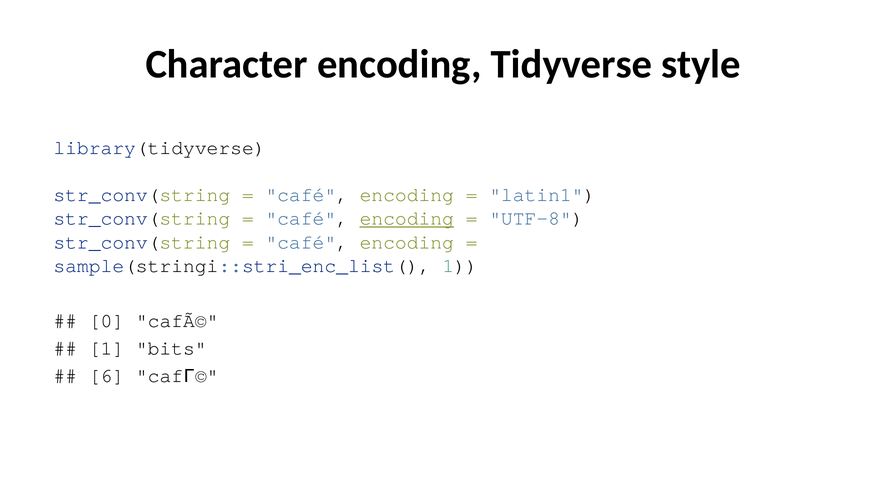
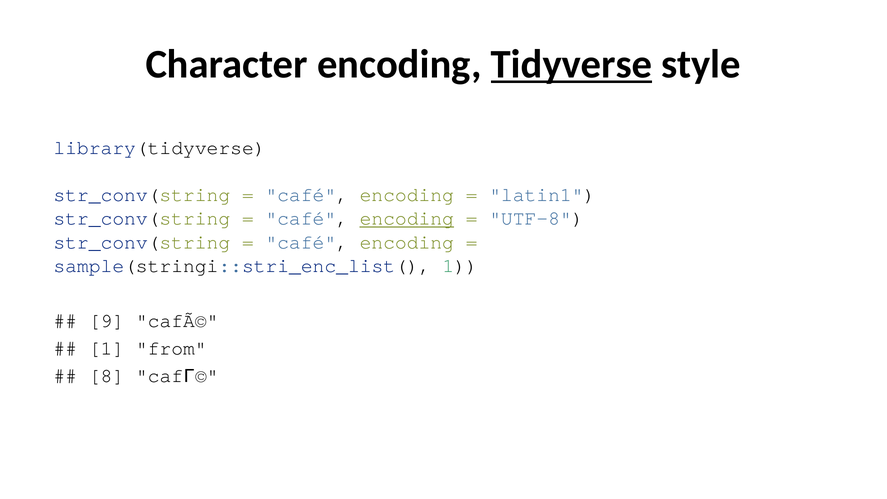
Tidyverse underline: none -> present (572, 64)
0: 0 -> 9 (107, 321)
bits: bits -> from (171, 348)
6: 6 -> 8 (107, 376)
